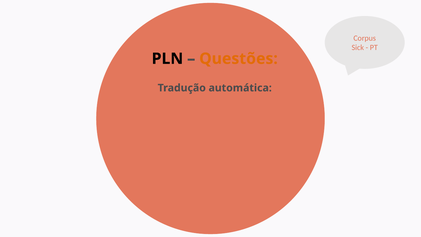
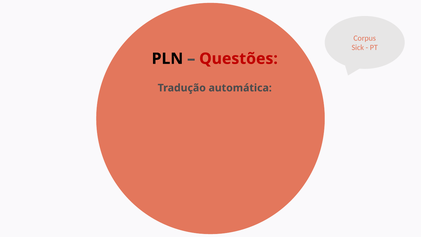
Questões colour: orange -> red (239, 59)
